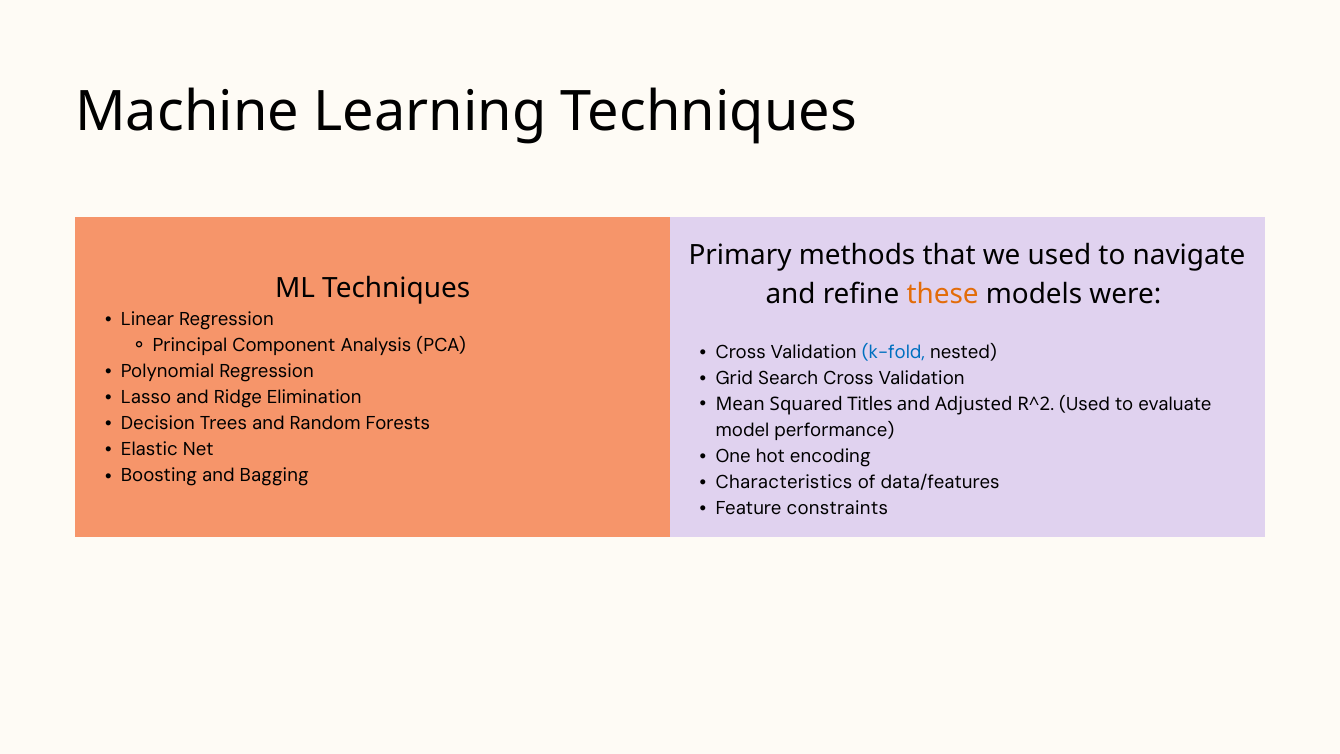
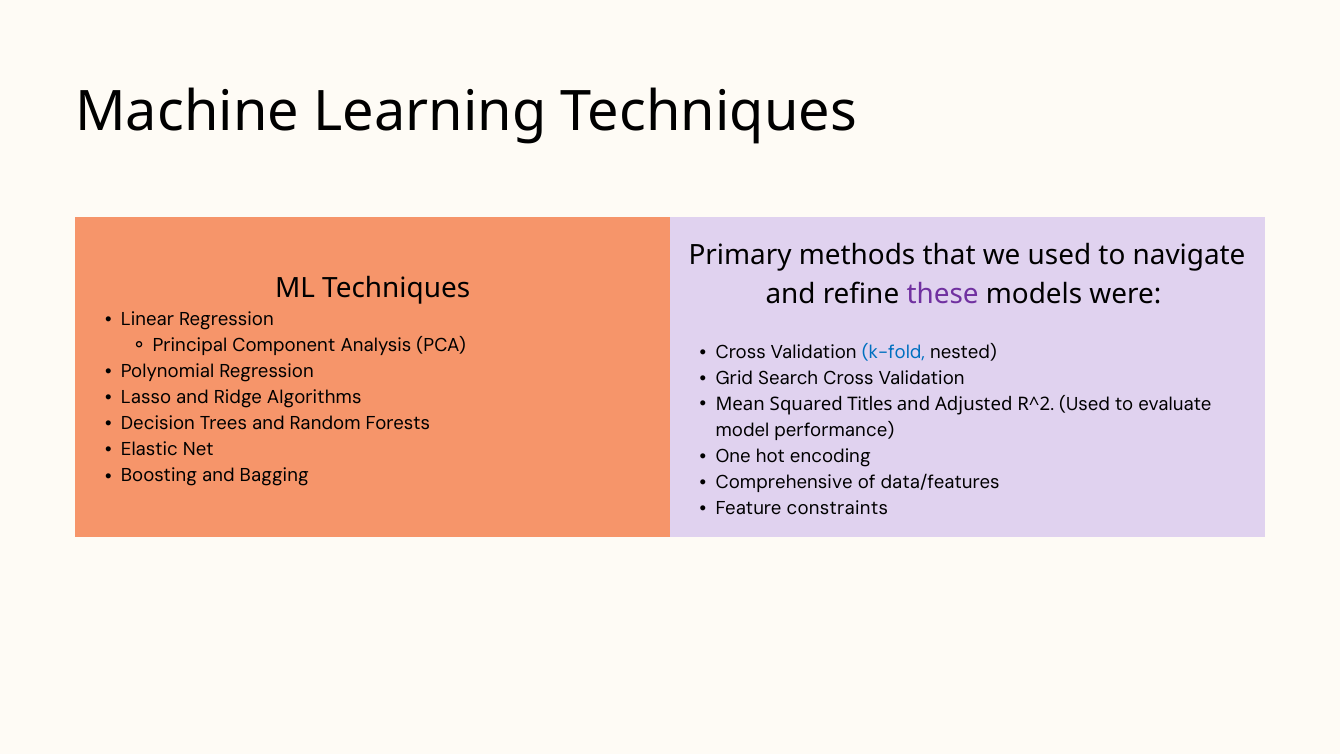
these colour: orange -> purple (943, 294)
Elimination: Elimination -> Algorithms (314, 397)
Characteristics: Characteristics -> Comprehensive (784, 482)
